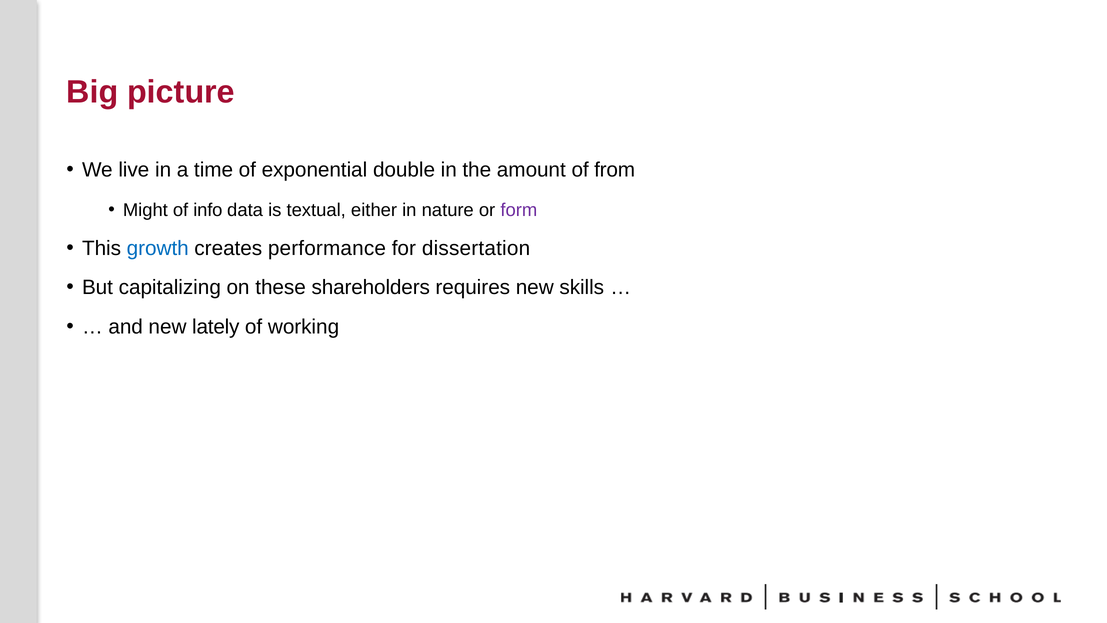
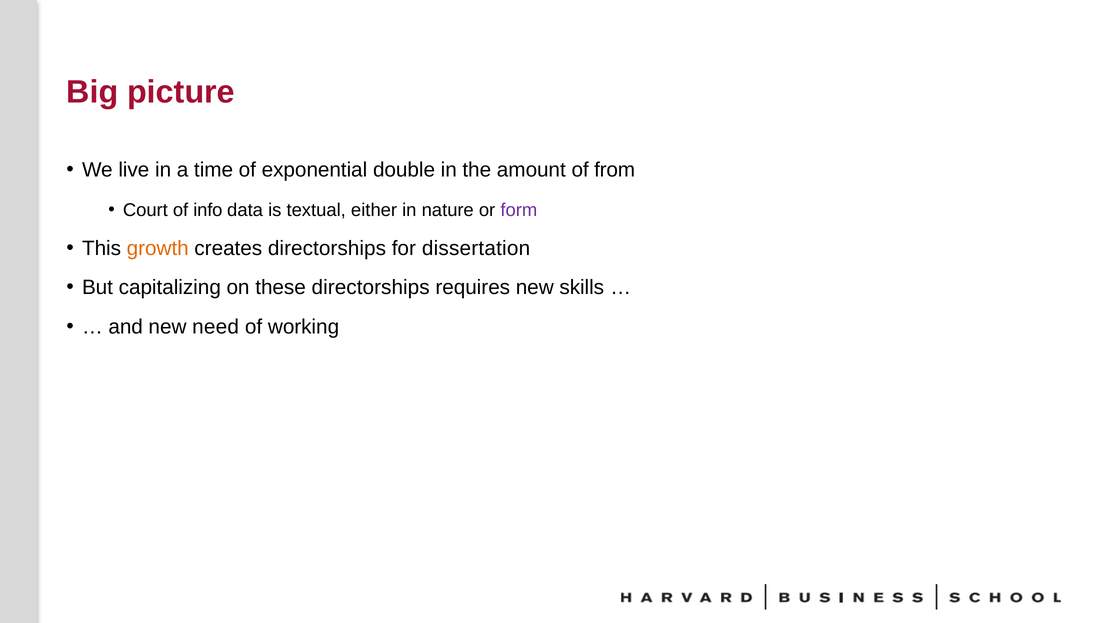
Might: Might -> Court (145, 210)
growth colour: blue -> orange (158, 248)
creates performance: performance -> directorships (327, 248)
these shareholders: shareholders -> directorships (371, 288)
lately: lately -> need (216, 327)
